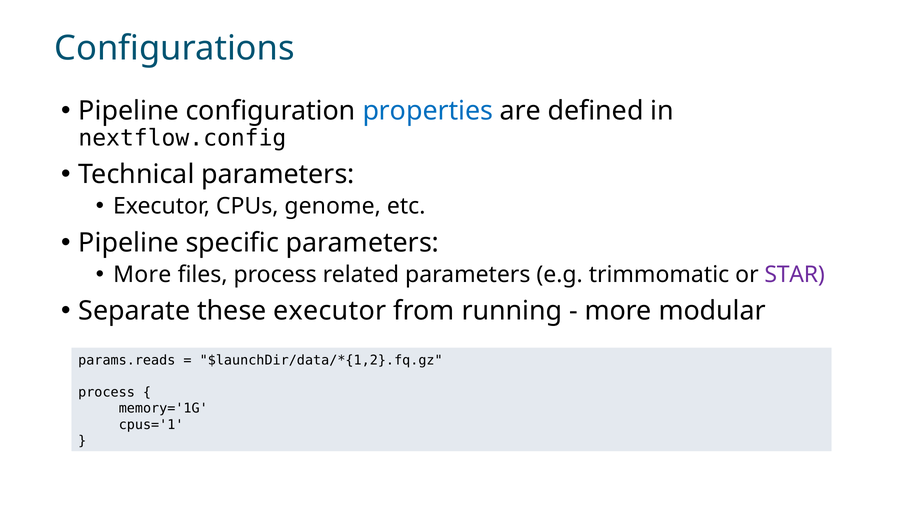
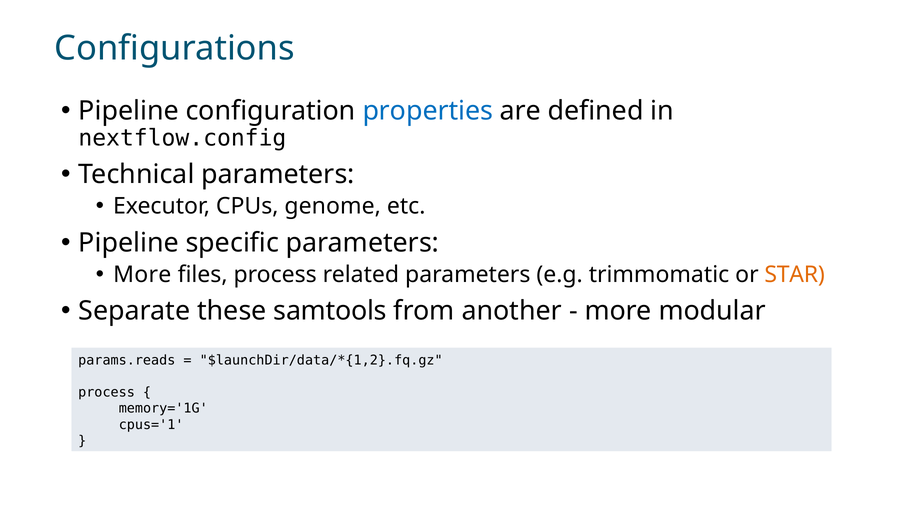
STAR colour: purple -> orange (795, 275)
these executor: executor -> samtools (330, 311)
running: running -> another (512, 311)
